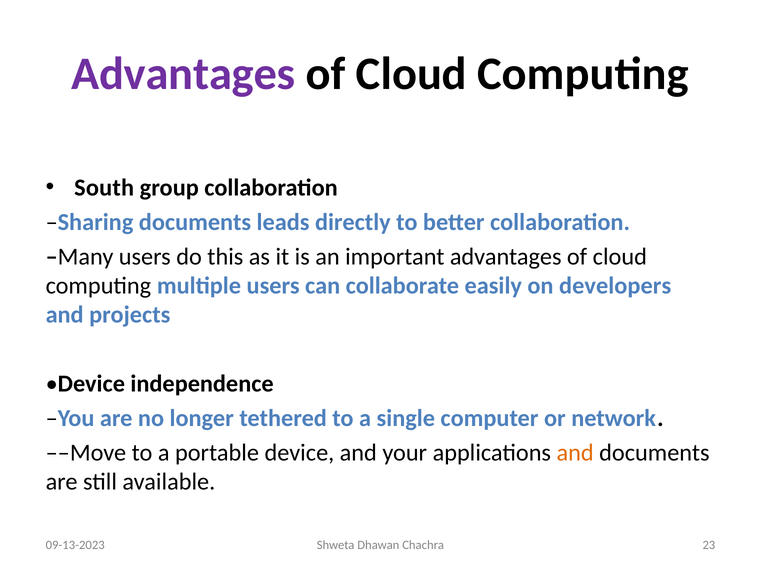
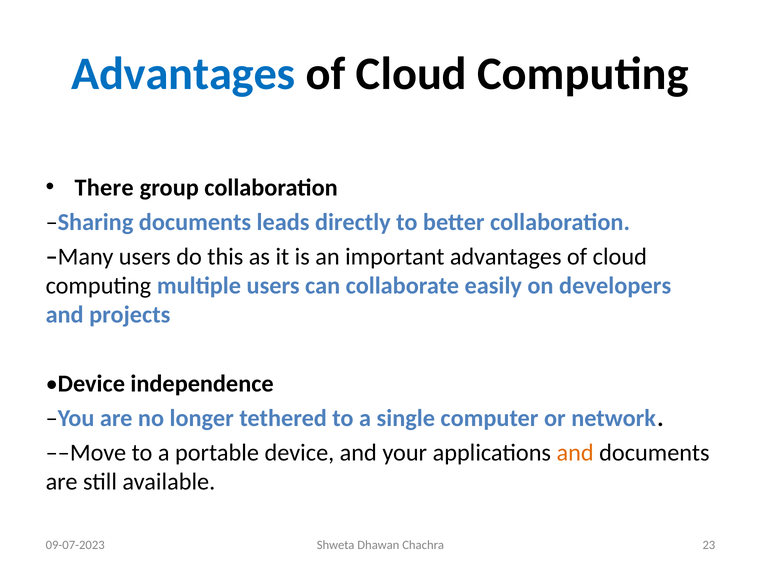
Advantages colour: purple -> blue (183, 74)
South: South -> There (104, 188)
09-13-2023: 09-13-2023 -> 09-07-2023 (75, 545)
